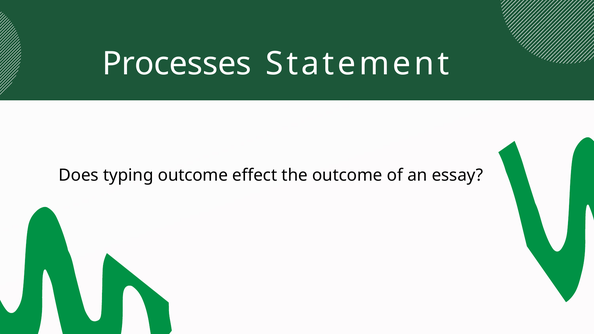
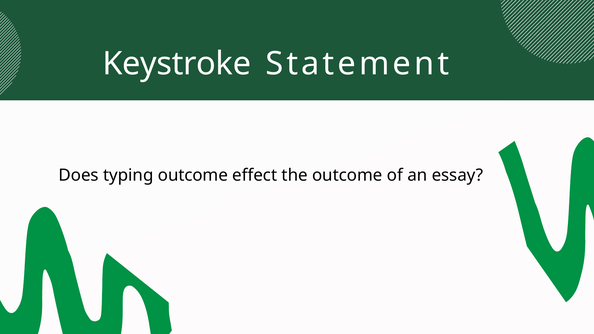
Processes: Processes -> Keystroke (177, 64)
